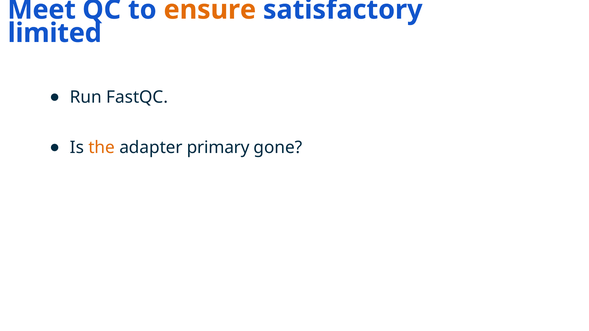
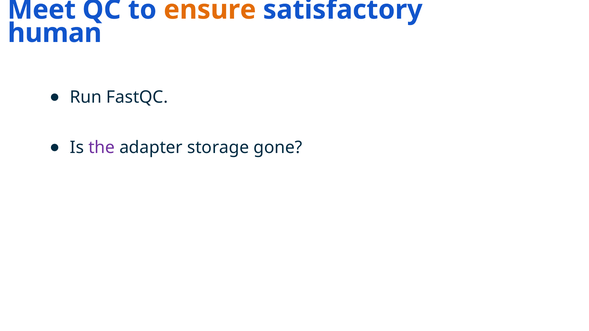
limited: limited -> human (55, 33)
the colour: orange -> purple (102, 148)
primary: primary -> storage (218, 148)
